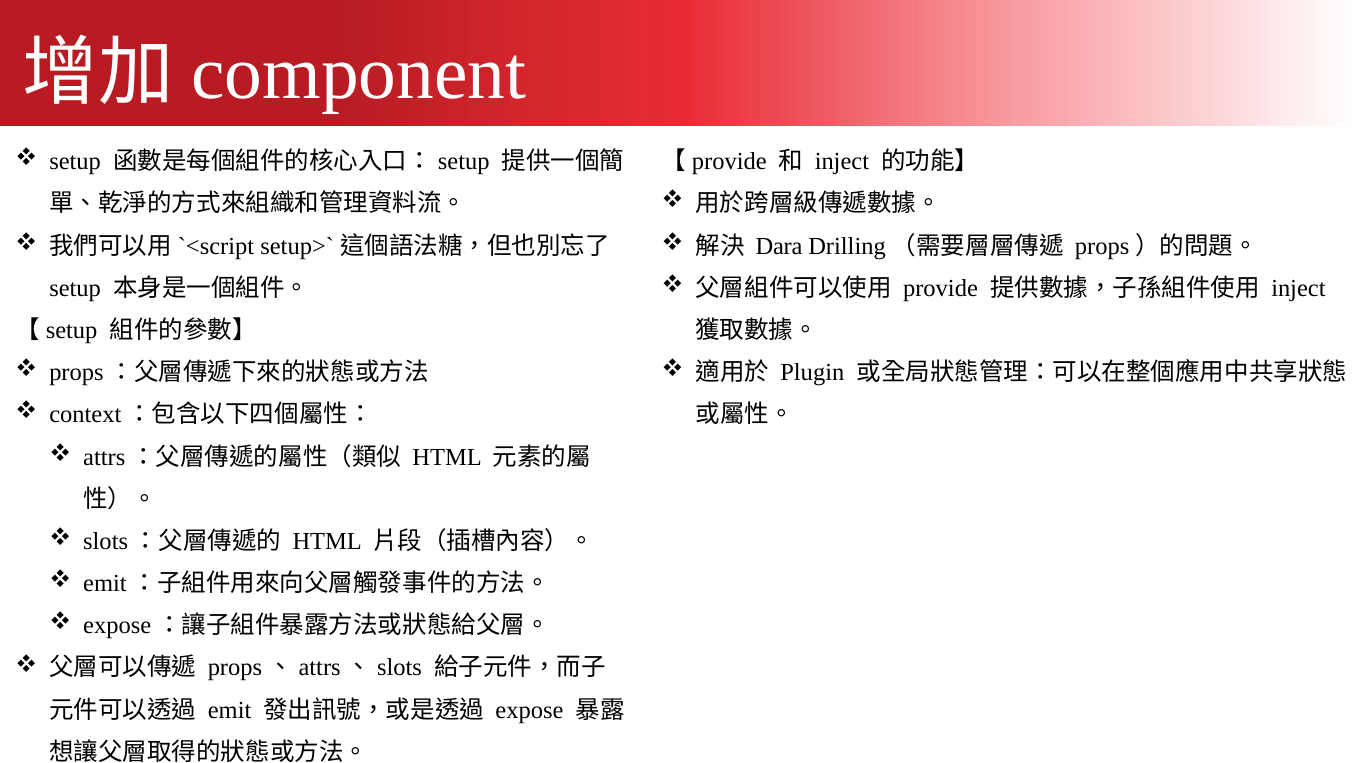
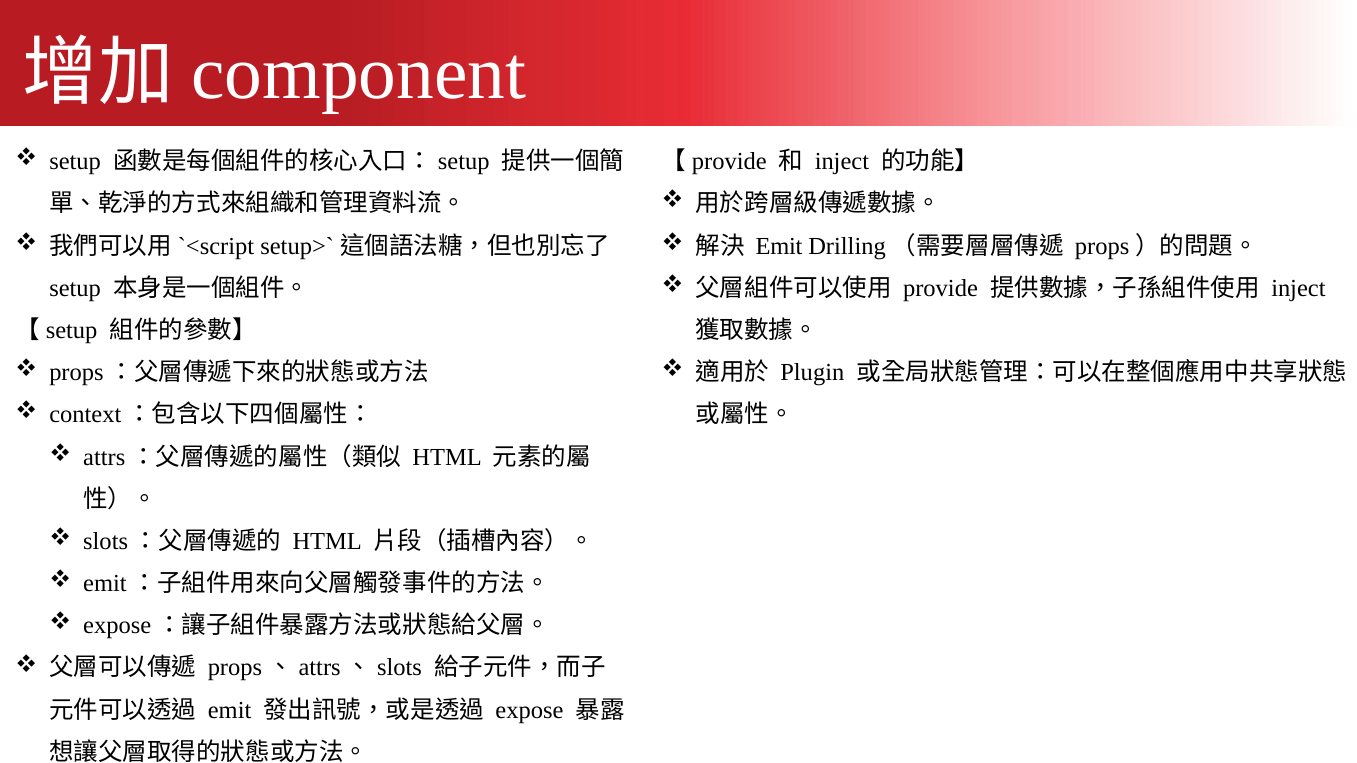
Dara: Dara -> Emit (779, 246)
